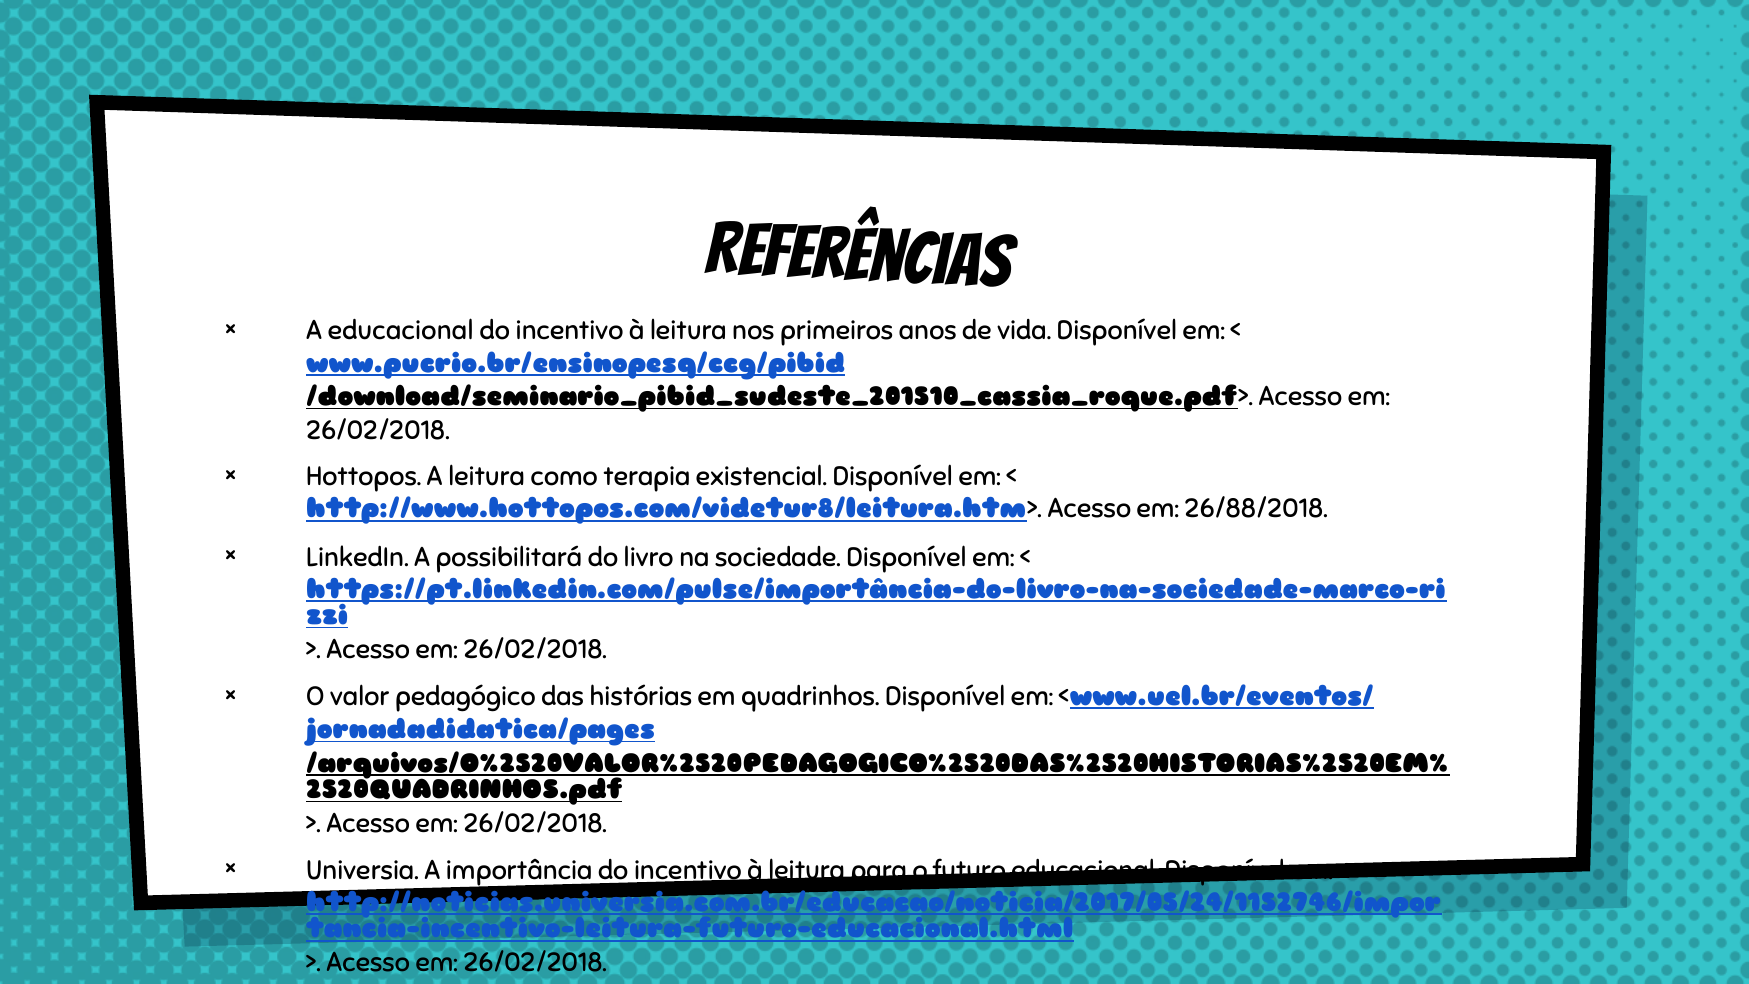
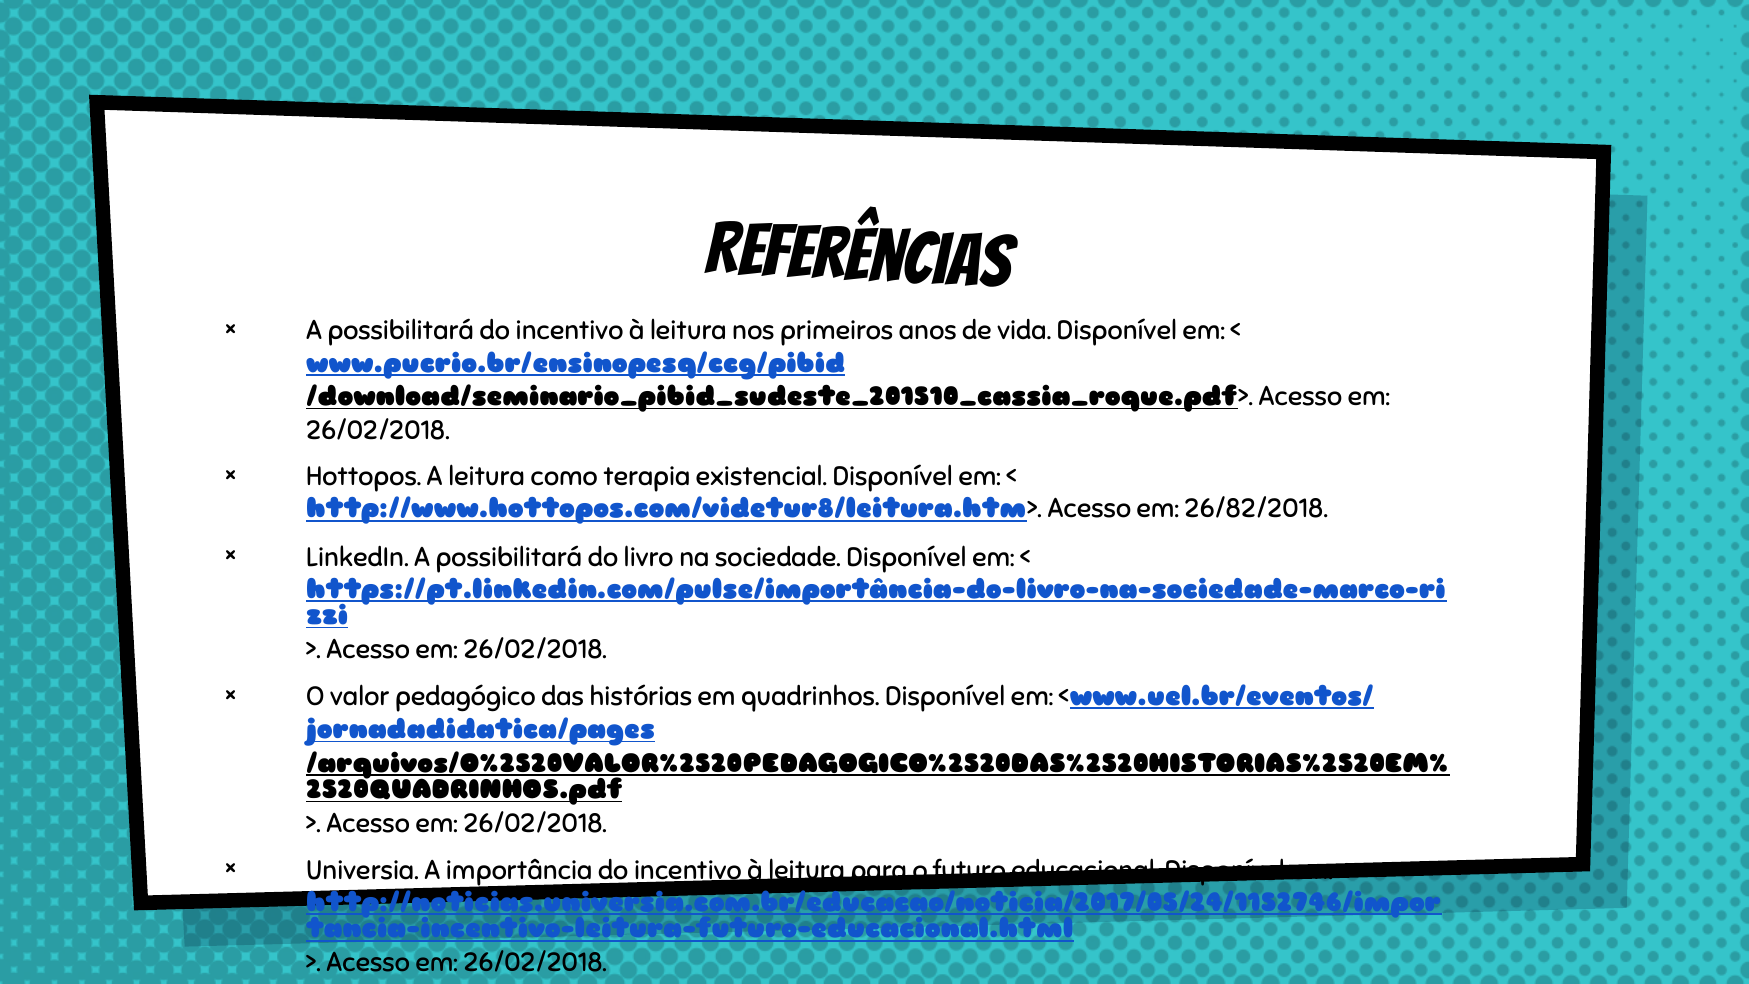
educacional: educacional -> possibilitará (401, 331)
26/88/2018: 26/88/2018 -> 26/82/2018 (1256, 509)
